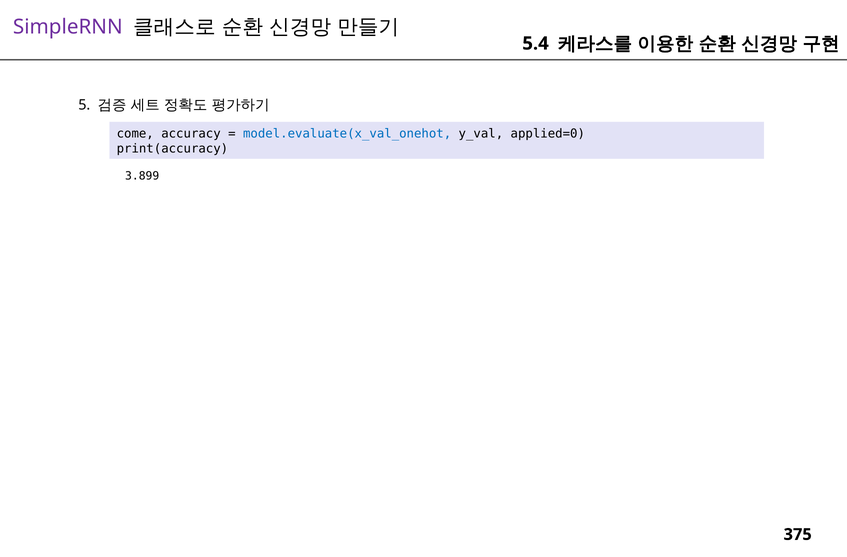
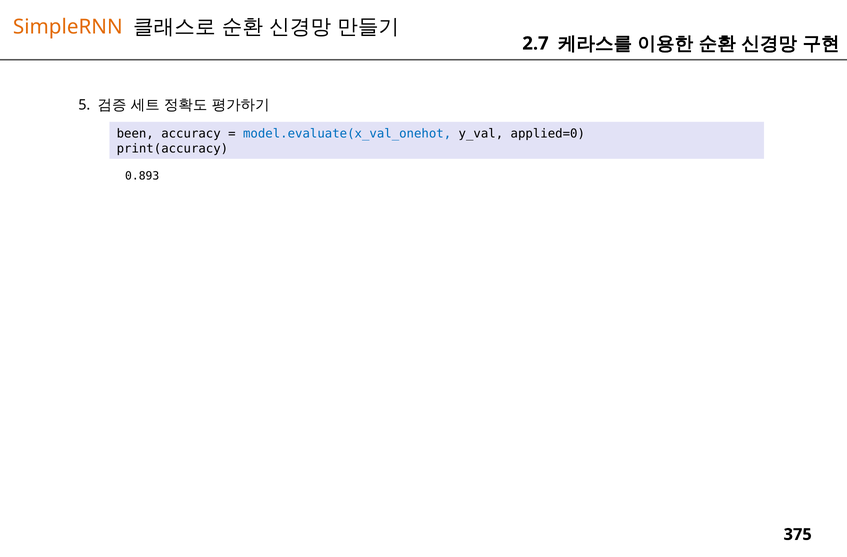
SimpleRNN colour: purple -> orange (68, 27)
5.4: 5.4 -> 2.7 (536, 43)
come: come -> been (135, 134)
3.899: 3.899 -> 0.893 (142, 176)
